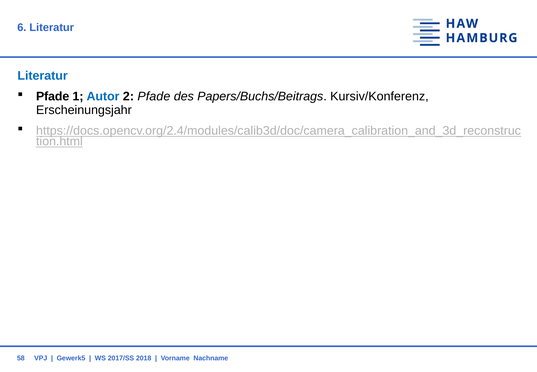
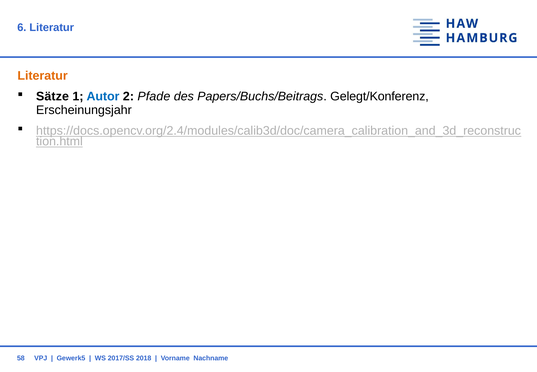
Literatur colour: blue -> orange (43, 76)
Pfade: Pfade -> Sätze (52, 96)
Kursiv/Konferenz: Kursiv/Konferenz -> Gelegt/Konferenz (380, 96)
